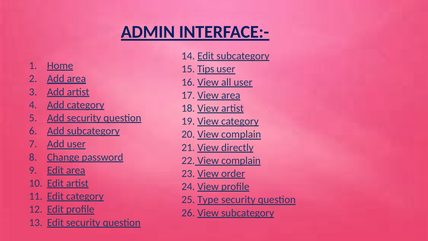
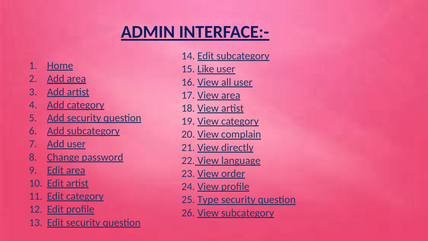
Tips: Tips -> Like (206, 69)
22 View complain: complain -> language (241, 160)
